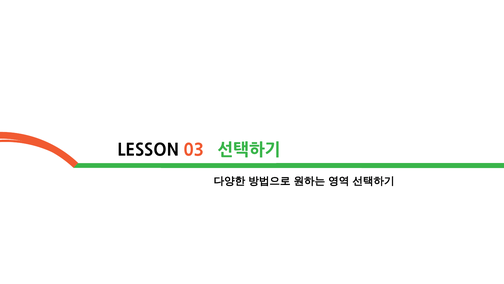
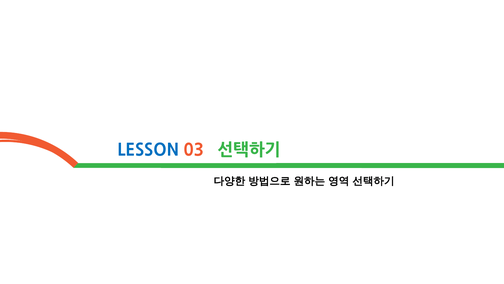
LESSON colour: black -> blue (148, 150)
